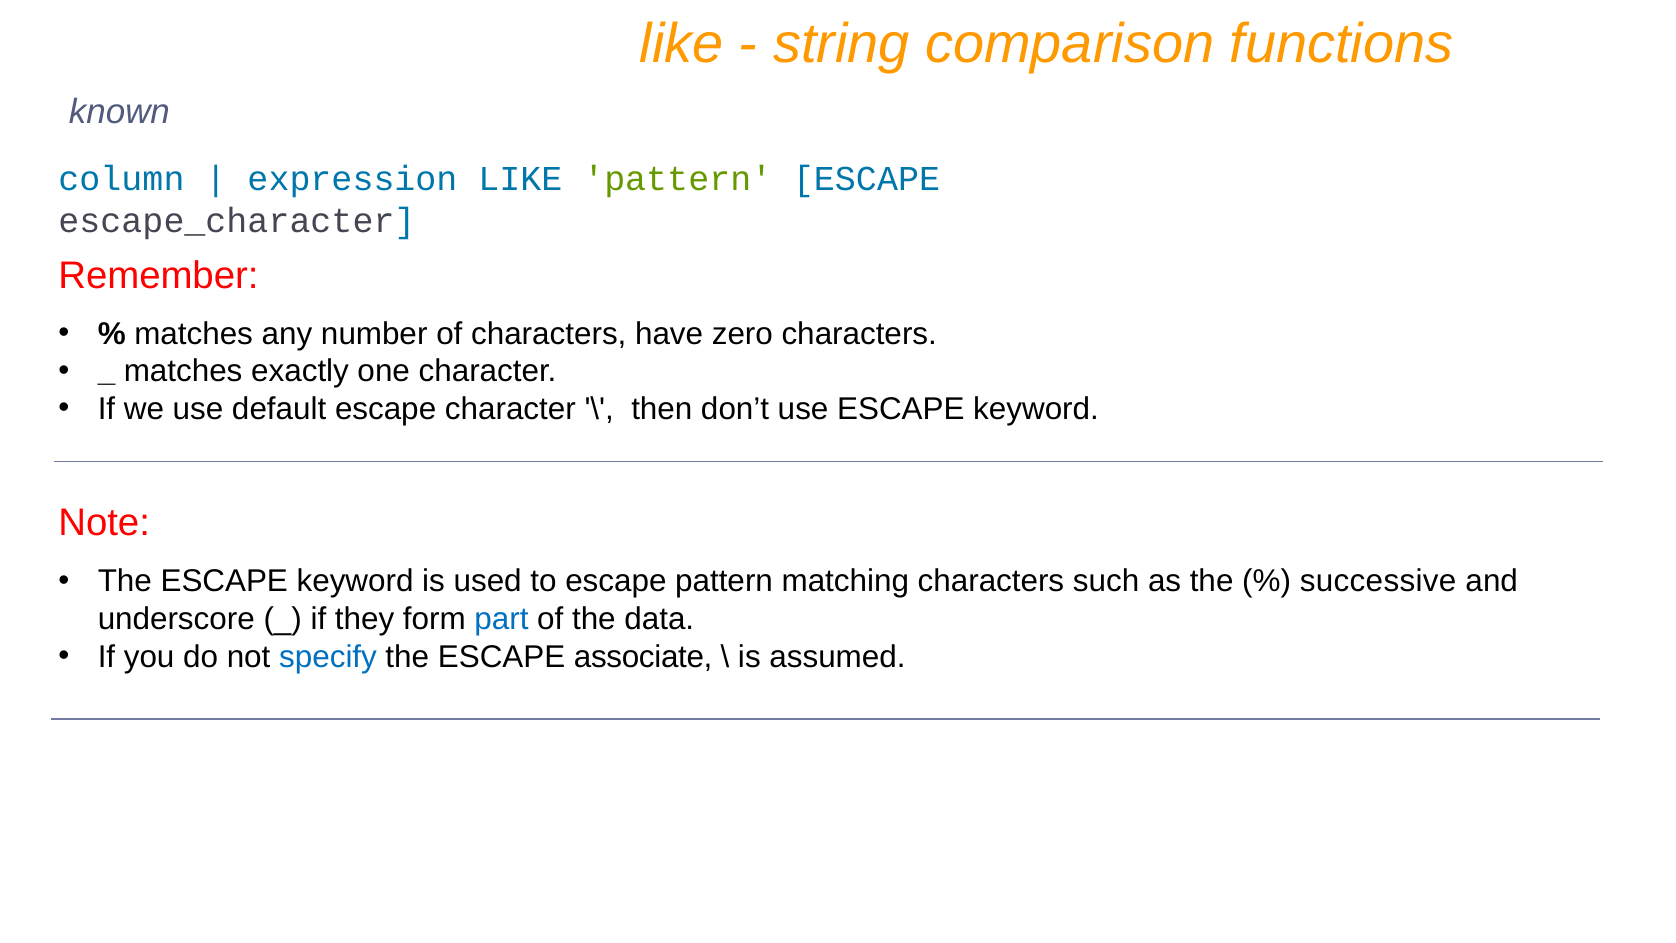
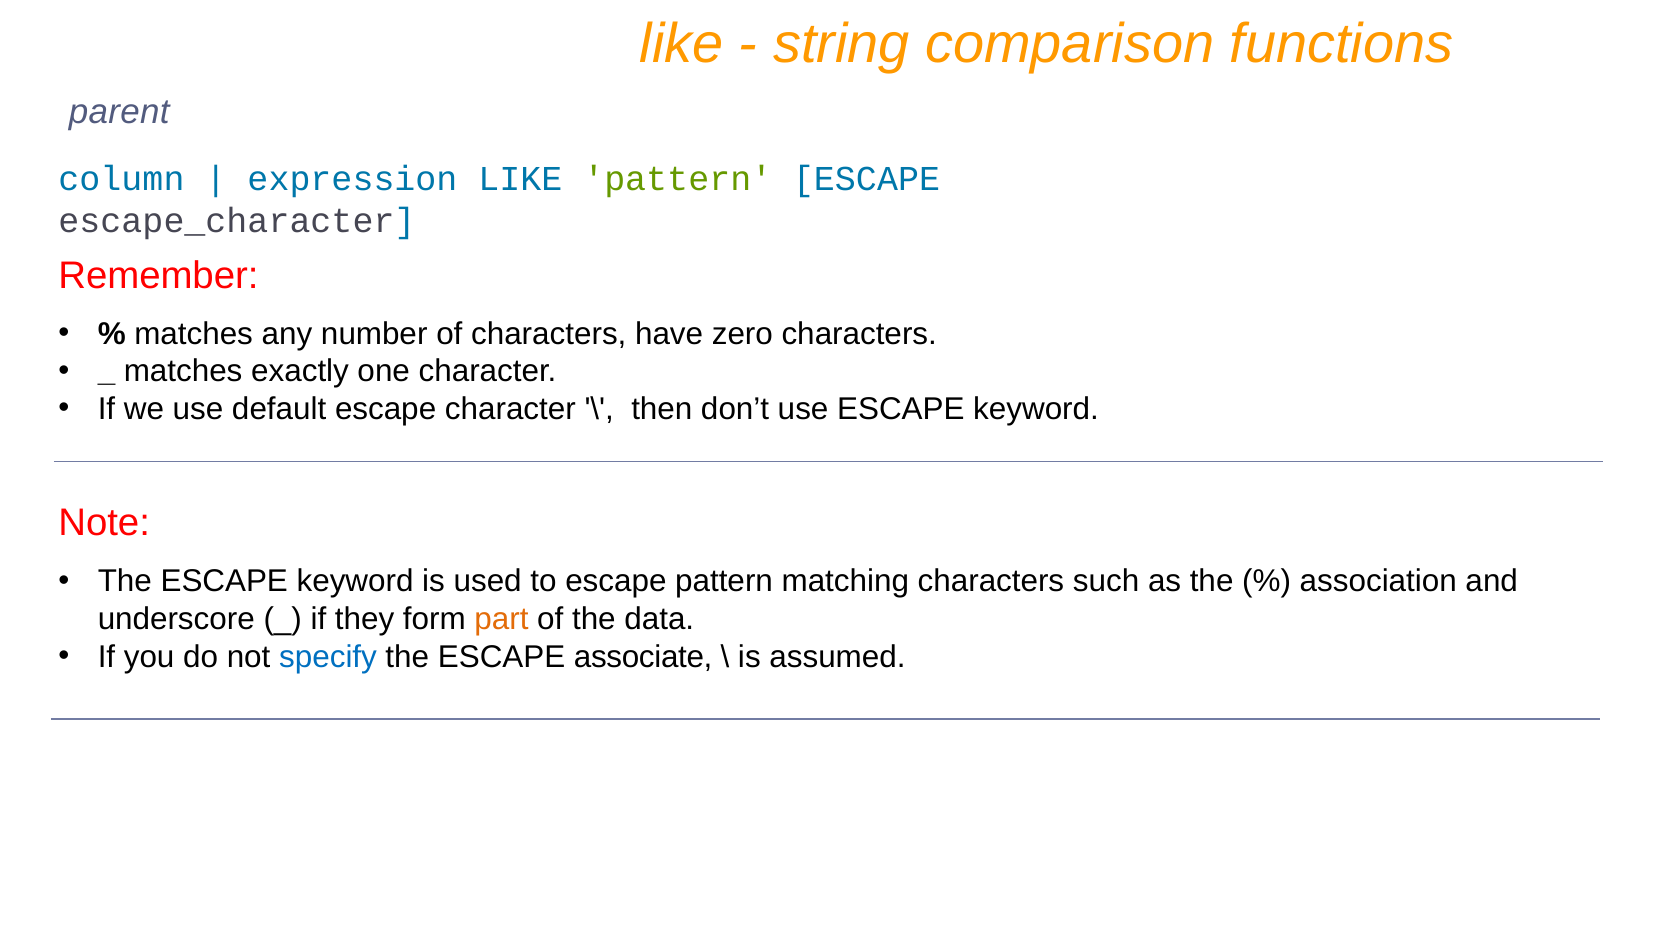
known: known -> parent (119, 112)
successive: successive -> association (1378, 581)
part colour: blue -> orange (501, 619)
